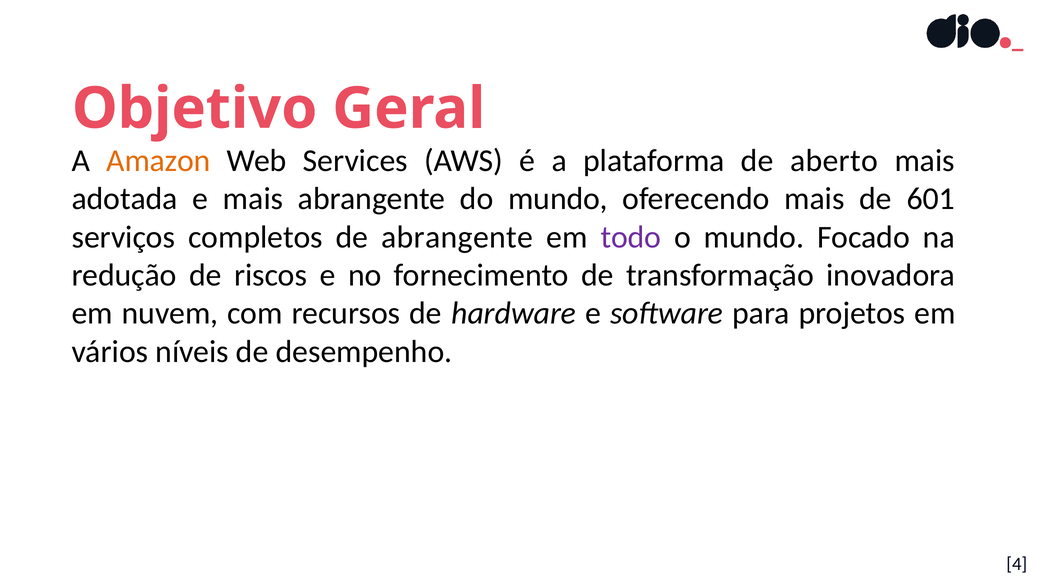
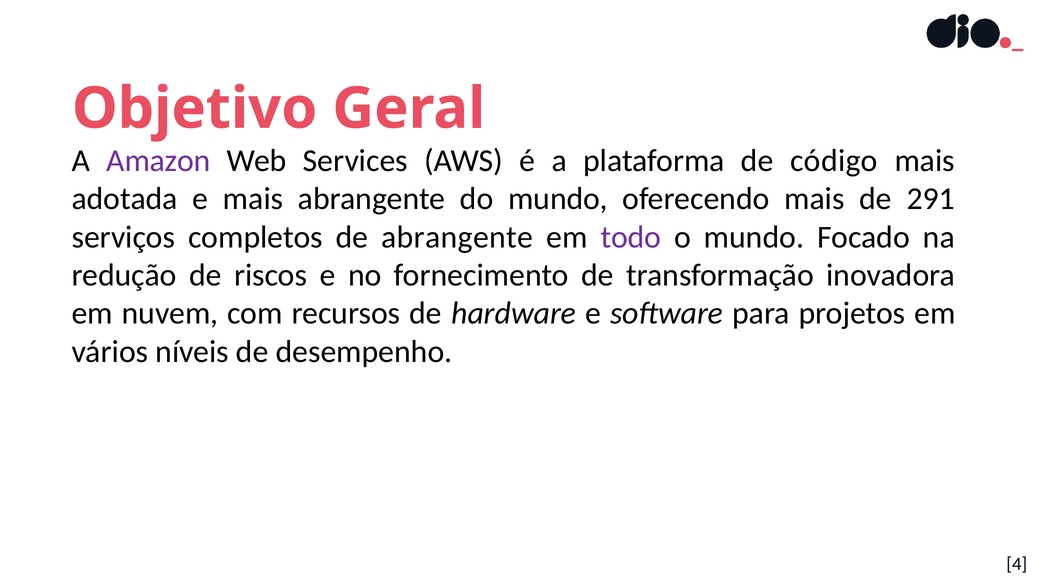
Amazon colour: orange -> purple (159, 161)
aberto: aberto -> código (834, 161)
601: 601 -> 291 (931, 199)
